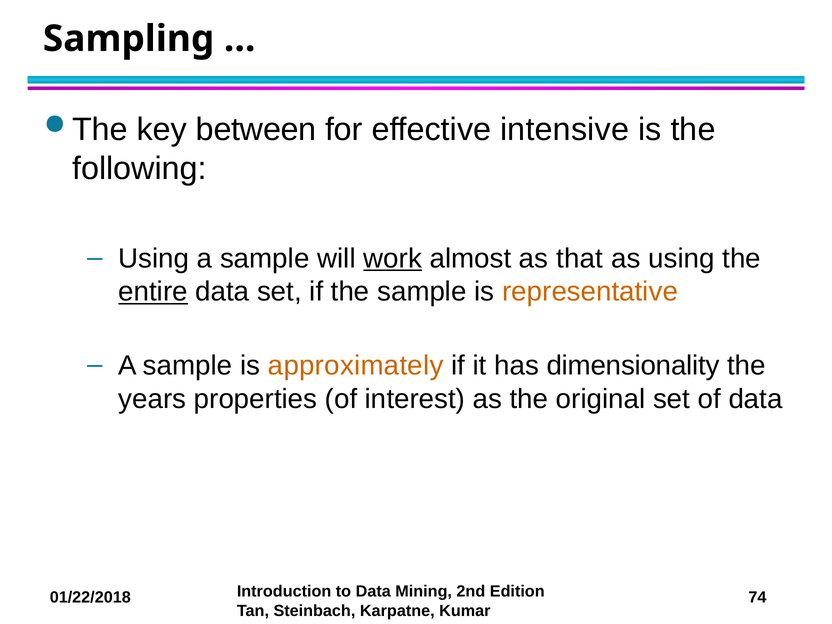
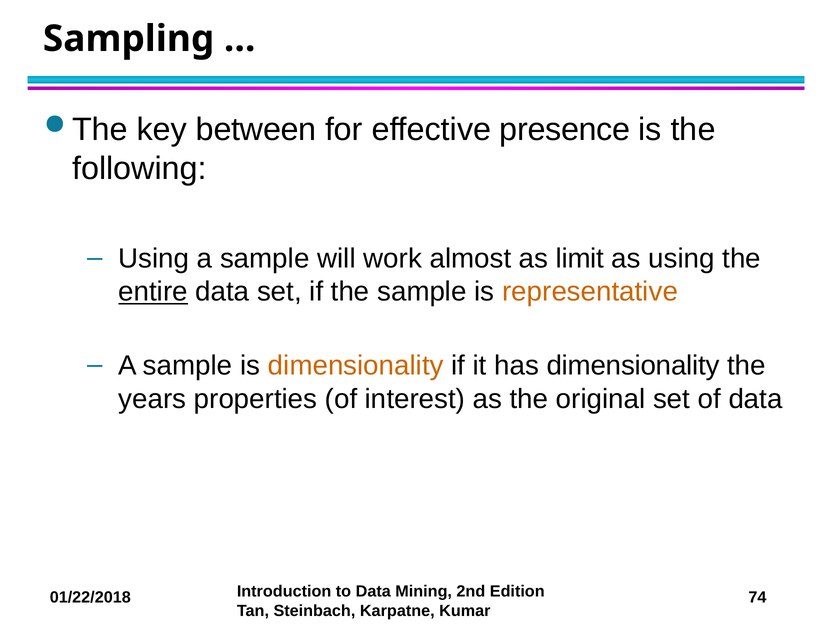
intensive: intensive -> presence (565, 130)
work underline: present -> none (393, 258)
that: that -> limit (580, 258)
is approximately: approximately -> dimensionality (356, 366)
